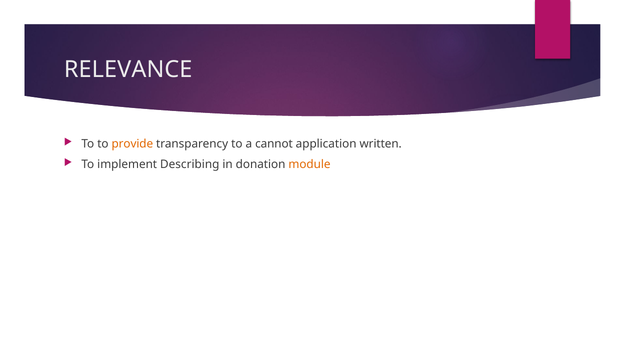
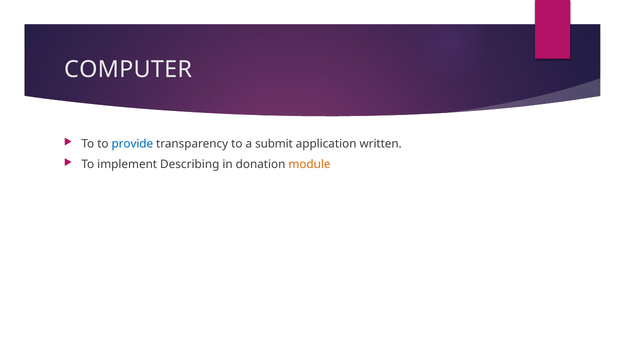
RELEVANCE: RELEVANCE -> COMPUTER (128, 70)
provide colour: orange -> blue (132, 144)
cannot: cannot -> submit (274, 144)
